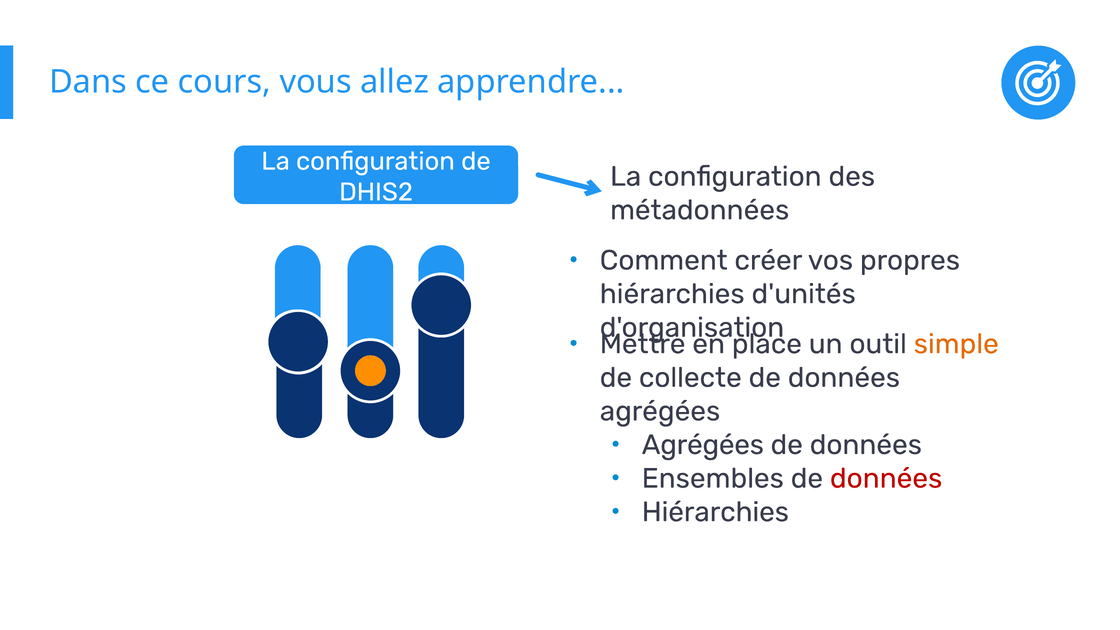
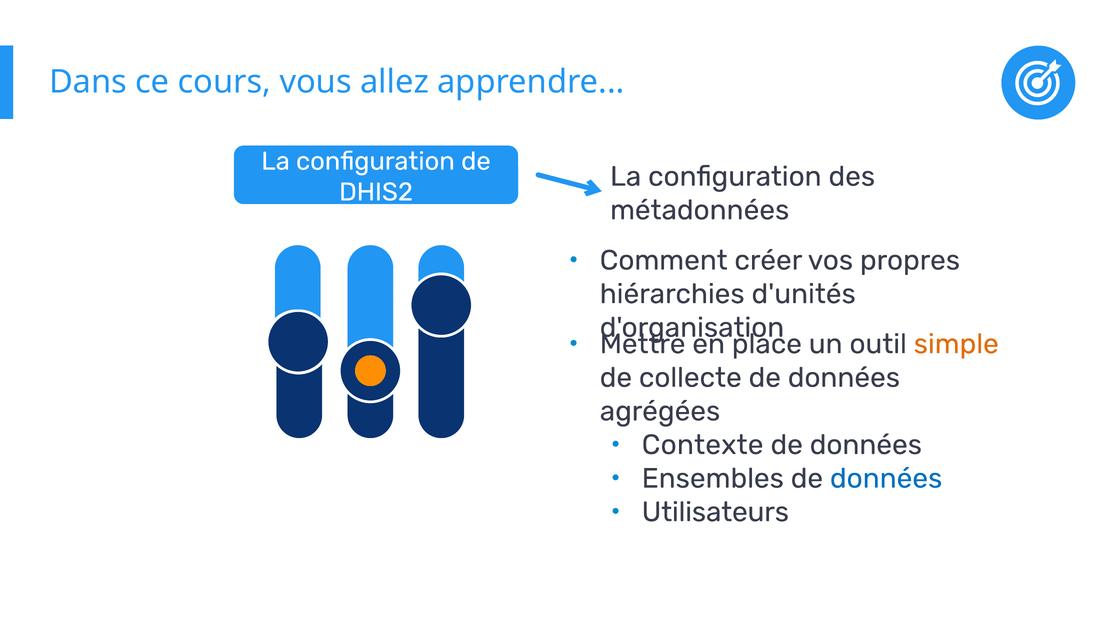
Agrégées: Agrégées -> Contexte (703, 445)
données colour: red -> blue (886, 478)
Hiérarchies: Hiérarchies -> Utilisateurs (715, 512)
